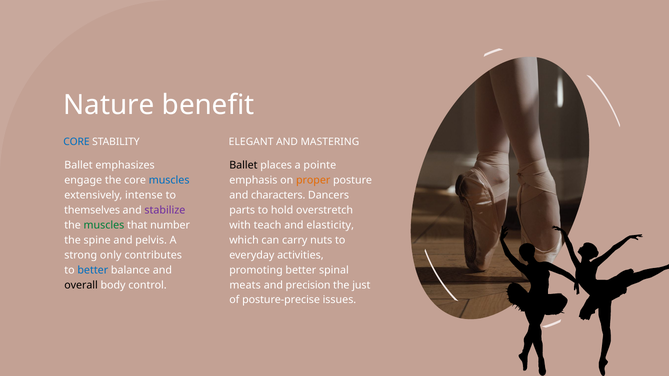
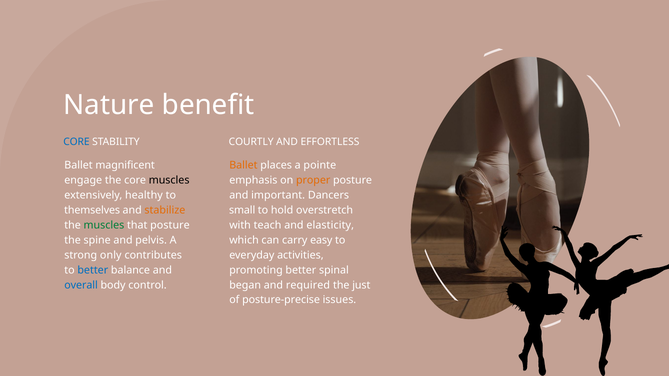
ELEGANT: ELEGANT -> COURTLY (251, 142)
MASTERING: MASTERING -> EFFORTLESS (330, 142)
emphasizes: emphasizes -> magnificent (125, 166)
Ballet colour: black -> orange (243, 166)
muscles colour: blue -> black (169, 181)
intense: intense -> healthy (144, 195)
characters: characters -> important (278, 195)
stabilize colour: purple -> orange (165, 210)
parts: parts -> small (242, 210)
that number: number -> posture (170, 225)
nuts: nuts -> easy (321, 240)
overall colour: black -> blue (81, 285)
meats: meats -> began (245, 285)
precision: precision -> required (308, 285)
